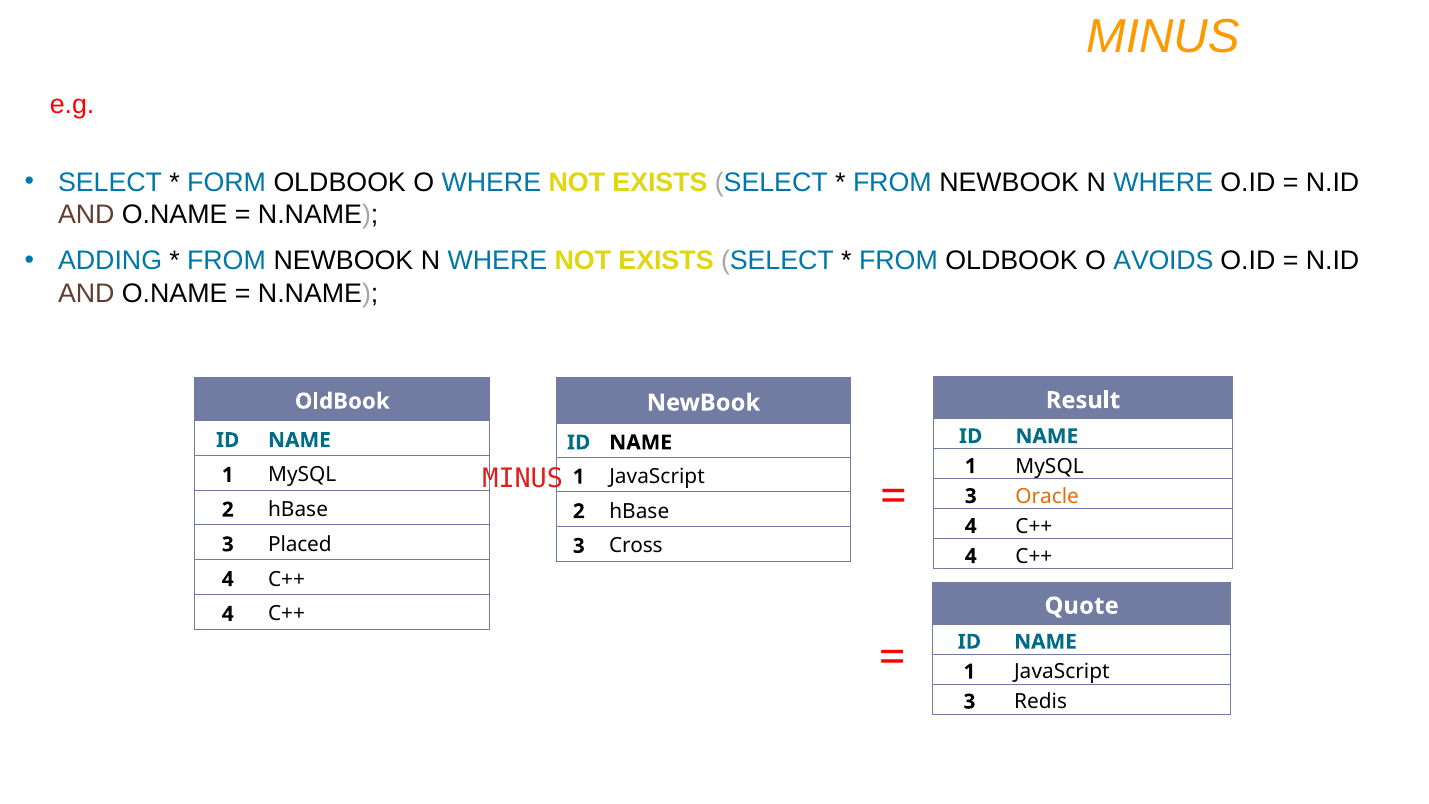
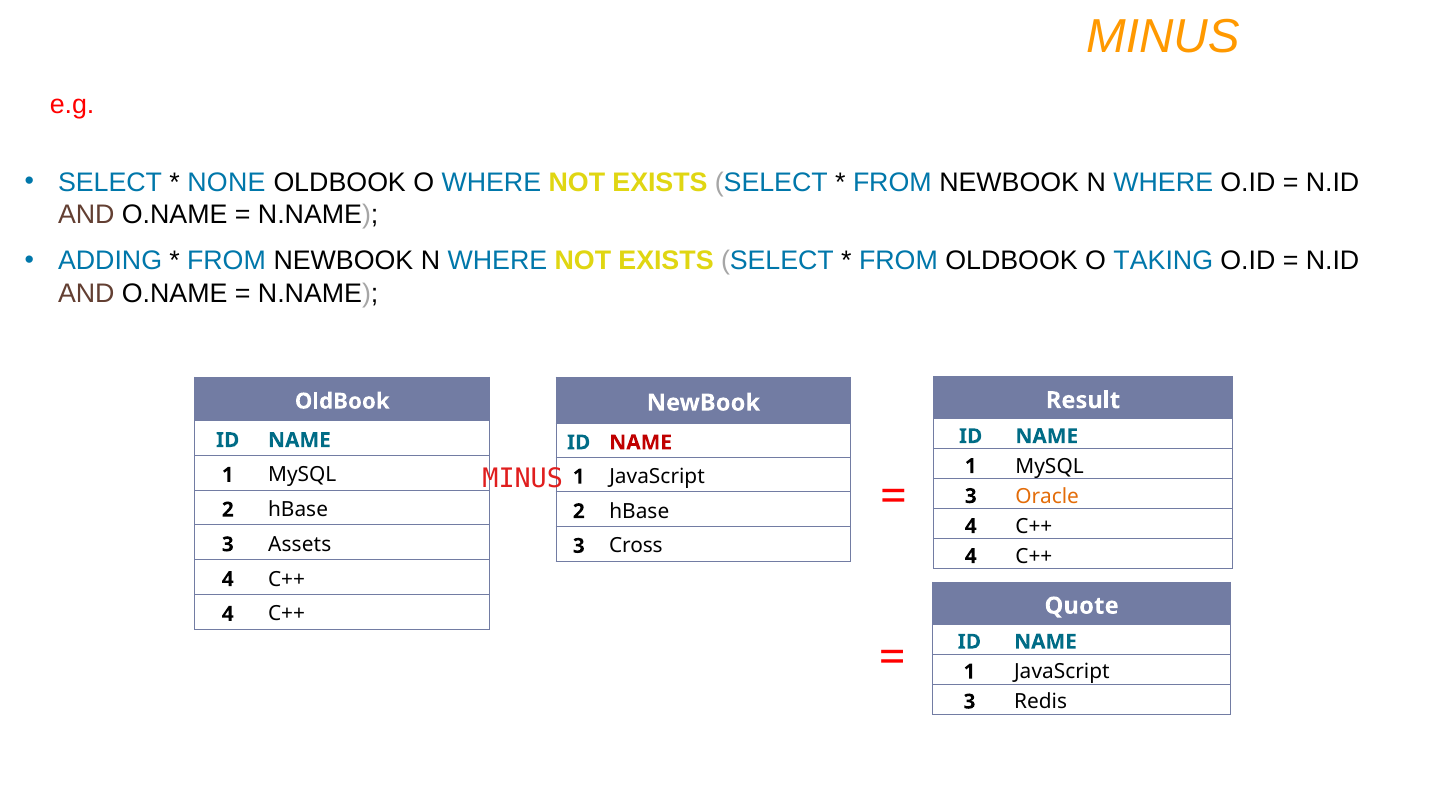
FORM: FORM -> NONE (226, 182)
AVOIDS: AVOIDS -> TAKING (1163, 261)
NAME colour: black -> red (641, 442)
Placed: Placed -> Assets (300, 544)
